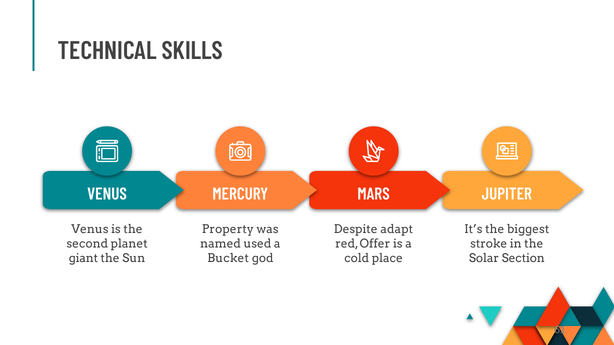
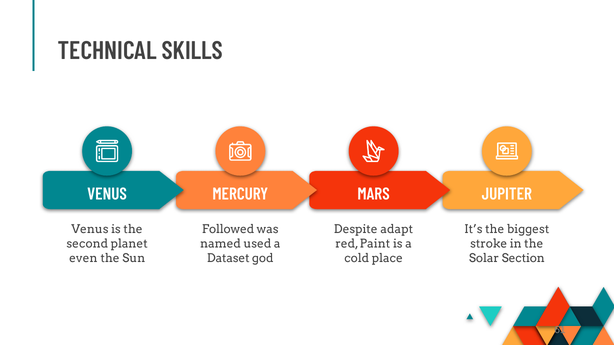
Property: Property -> Followed (228, 230)
Offer: Offer -> Paint (375, 244)
giant: giant -> even (83, 258)
Bucket: Bucket -> Dataset (228, 258)
